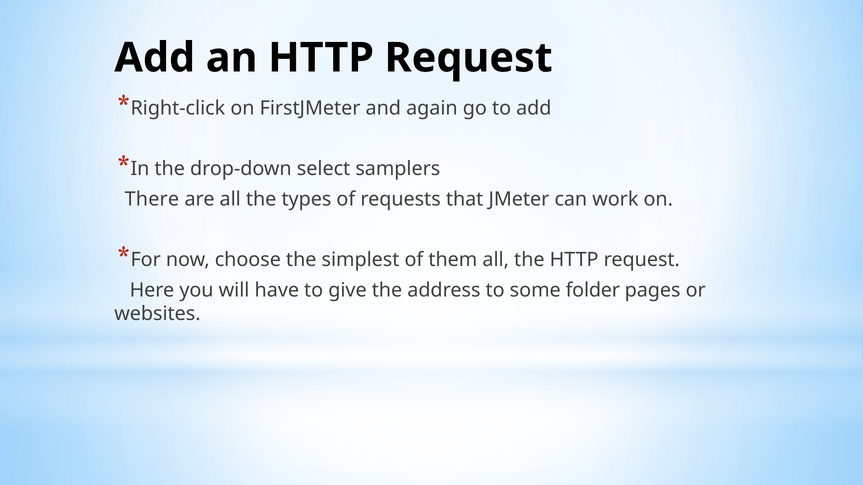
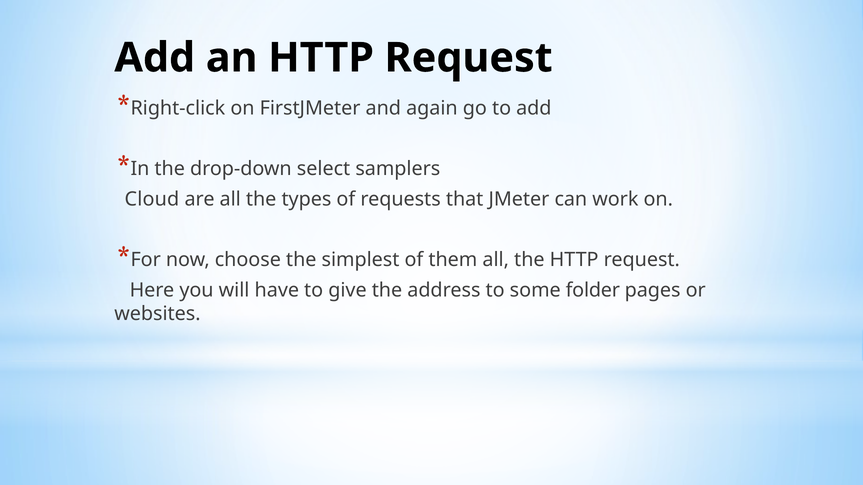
There: There -> Cloud (152, 199)
